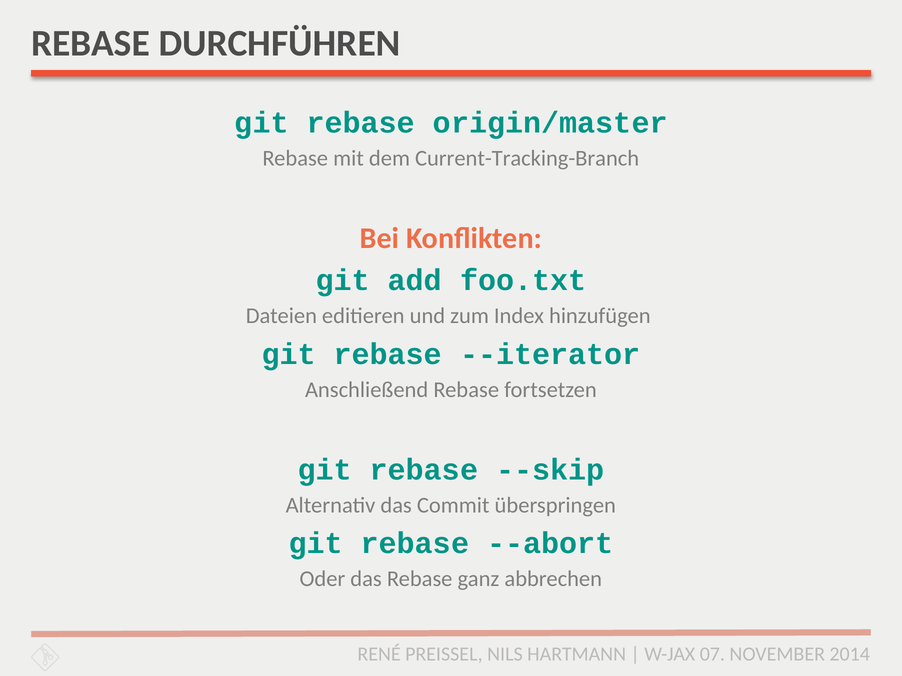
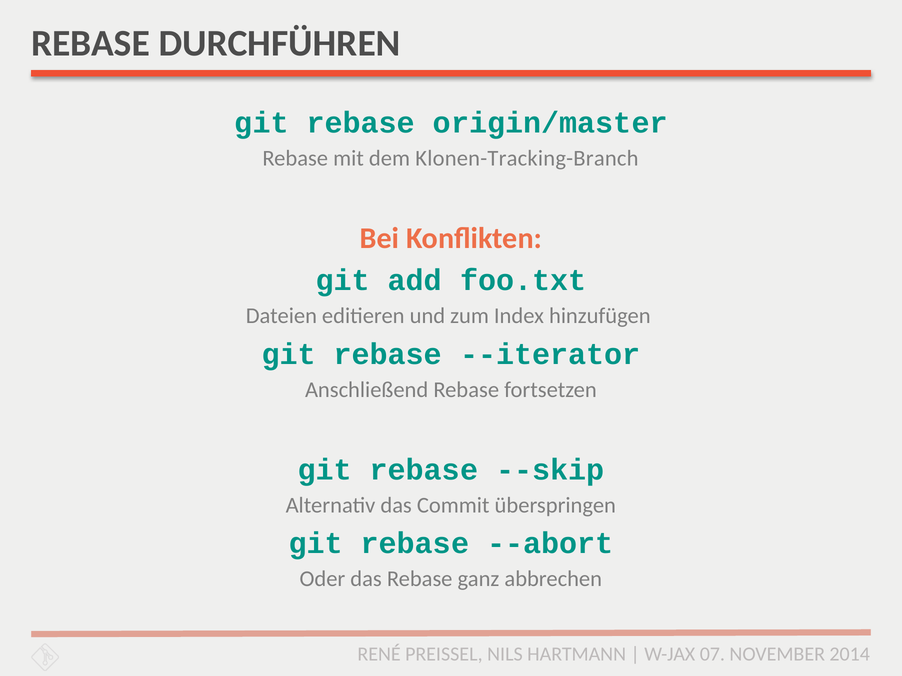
Current-Tracking-Branch: Current-Tracking-Branch -> Klonen-Tracking-Branch (527, 158)
